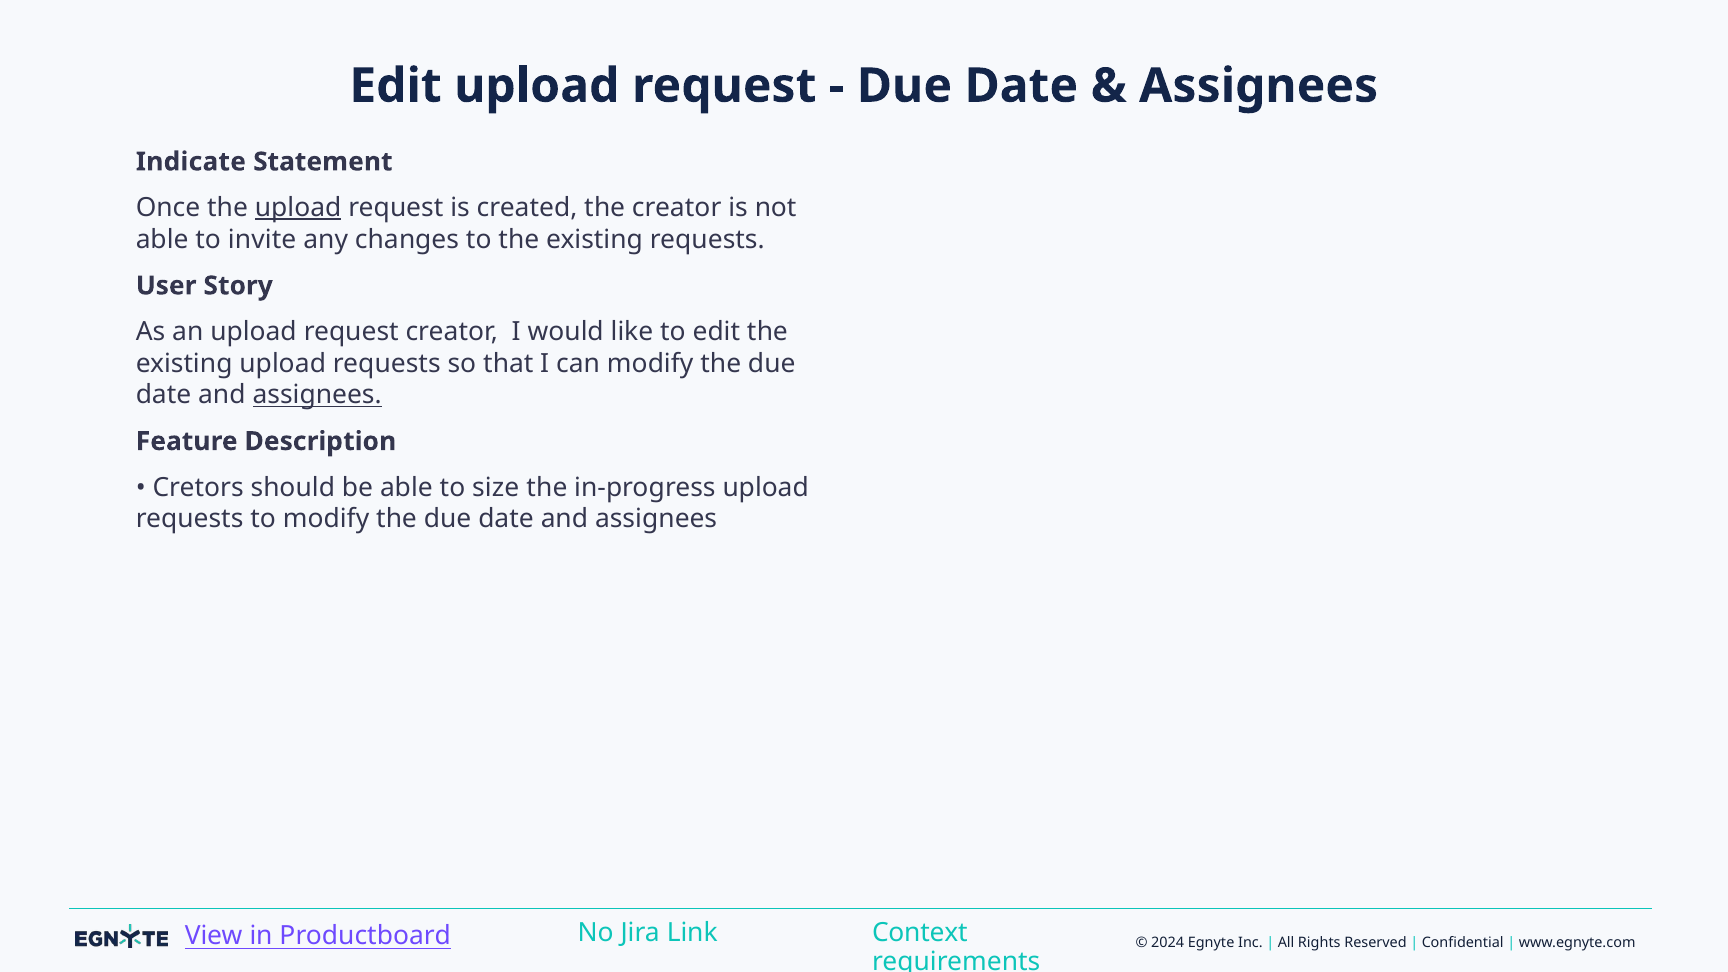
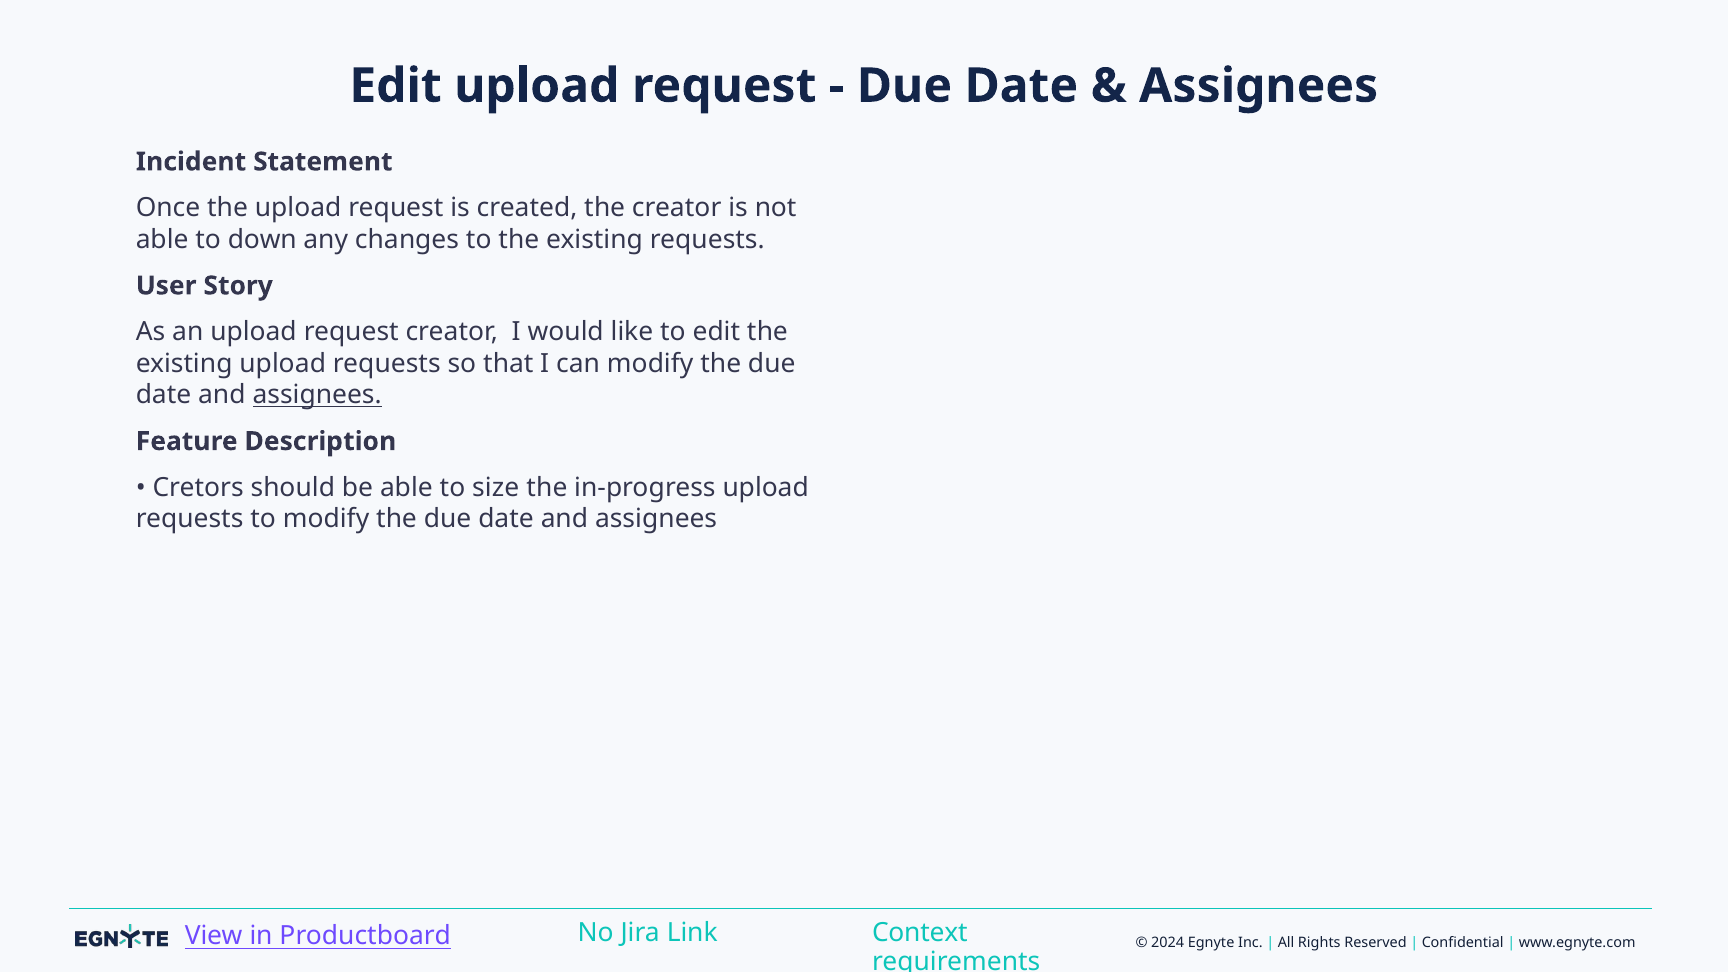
Indicate: Indicate -> Incident (191, 162)
upload underline: present -> none (298, 208)
invite: invite -> down (262, 240)
